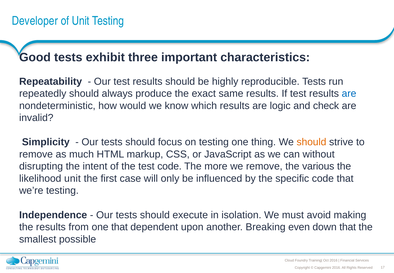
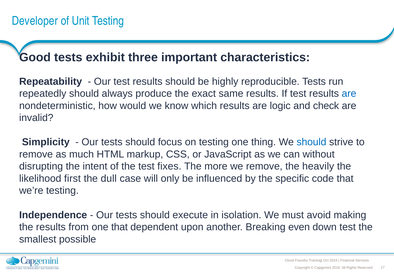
should colour: orange -> blue (311, 142)
test code: code -> fixes (169, 166)
various: various -> heavily (318, 166)
likelihood unit: unit -> first (72, 178)
first: first -> dull (109, 178)
down that: that -> test (348, 227)
